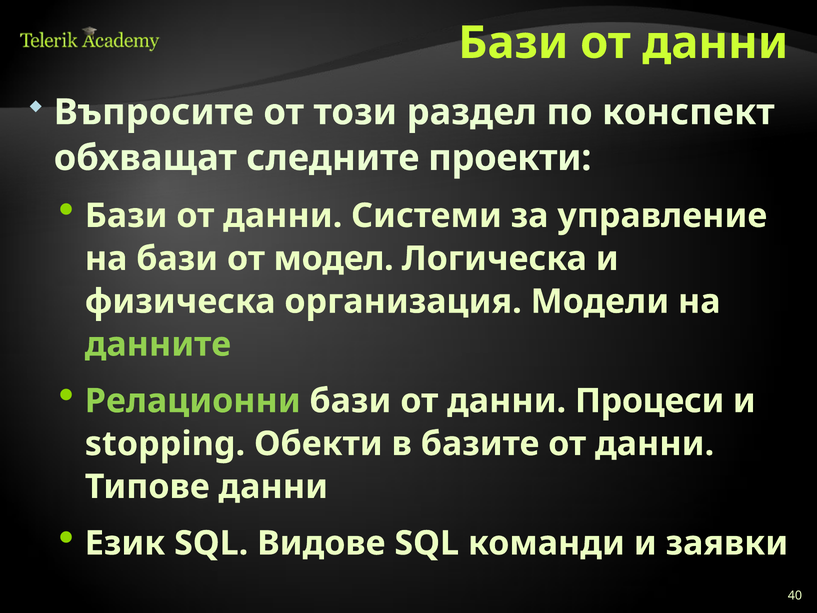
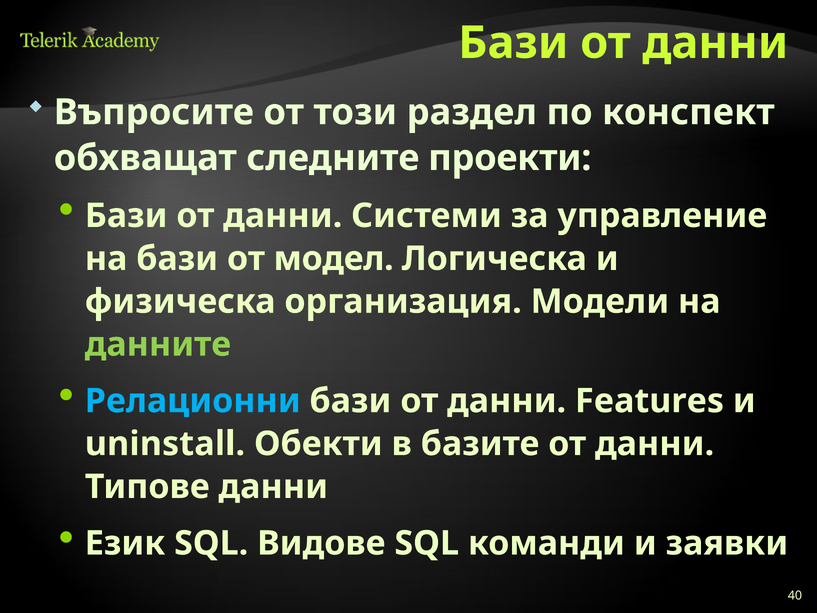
Релационни colour: light green -> light blue (193, 401)
Процеси: Процеси -> Features (650, 401)
stopping: stopping -> uninstall (165, 444)
